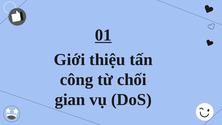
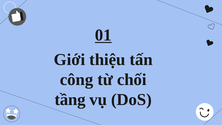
gian: gian -> tầng (70, 100)
